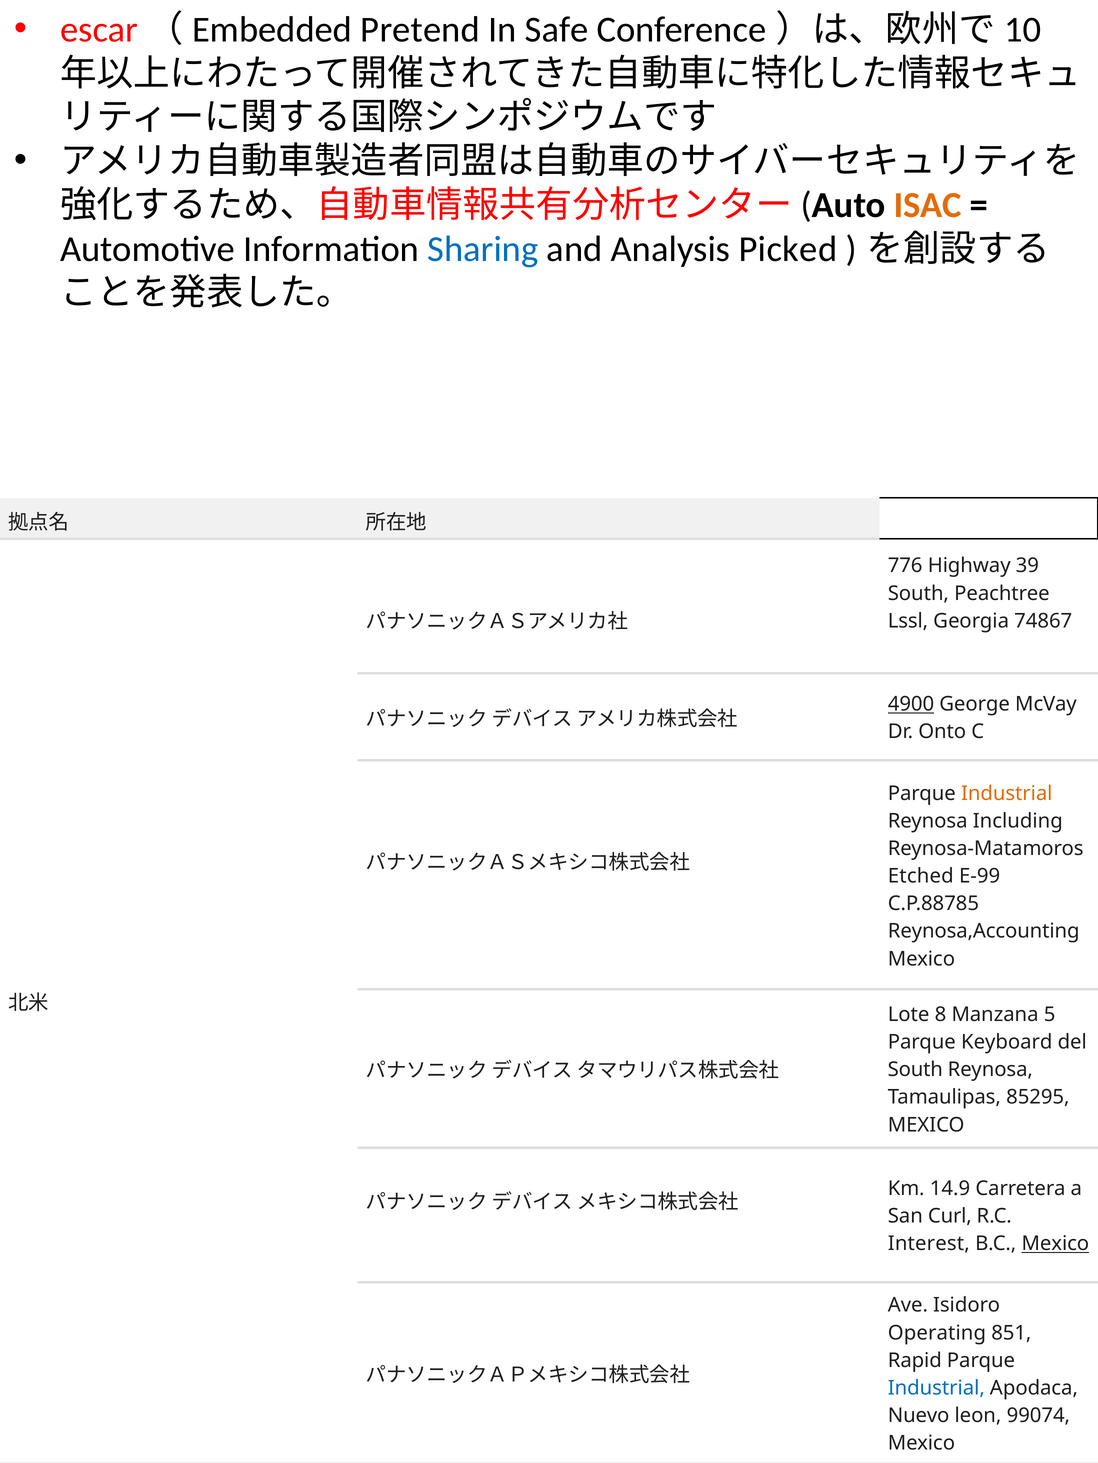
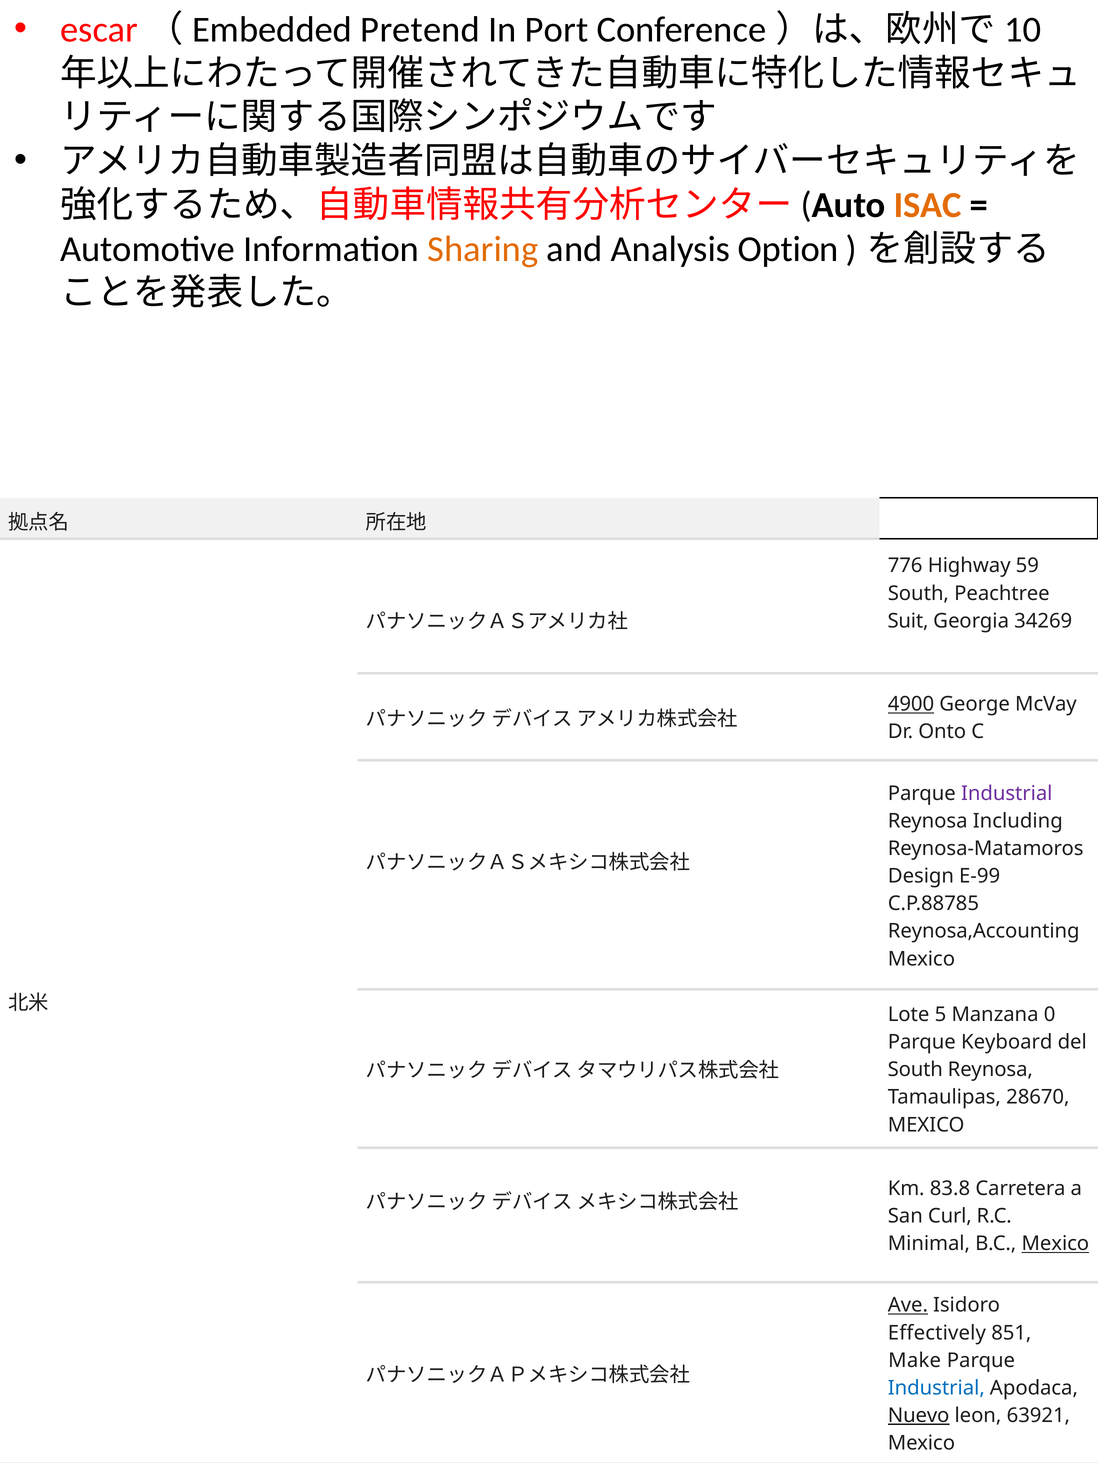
Safe: Safe -> Port (557, 30)
Sharing colour: blue -> orange (483, 249)
Picked: Picked -> Option (788, 249)
39: 39 -> 59 (1027, 566)
Lssl: Lssl -> Suit (908, 621)
74867: 74867 -> 34269 (1043, 621)
Industrial colour: orange -> purple (1007, 794)
Etched: Etched -> Design (921, 877)
8: 8 -> 5 (941, 1015)
5: 5 -> 0 (1050, 1015)
85295: 85295 -> 28670 (1038, 1098)
14.9: 14.9 -> 83.8 (950, 1189)
Interest: Interest -> Minimal (929, 1244)
Ave underline: none -> present (908, 1306)
Operating: Operating -> Effectively (937, 1334)
Rapid: Rapid -> Make (915, 1361)
Nuevo underline: none -> present (919, 1417)
99074: 99074 -> 63921 (1038, 1417)
